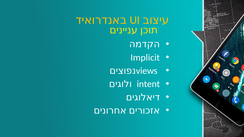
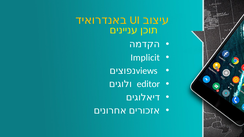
intent: intent -> editor (148, 84)
